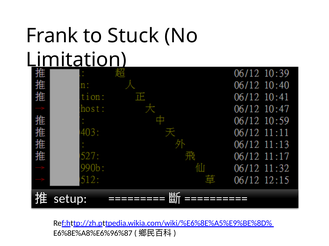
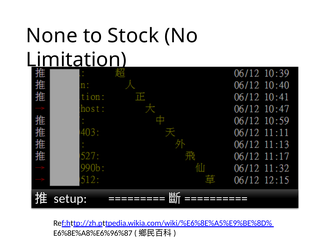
Frank: Frank -> None (52, 36)
Stuck: Stuck -> Stock (133, 36)
